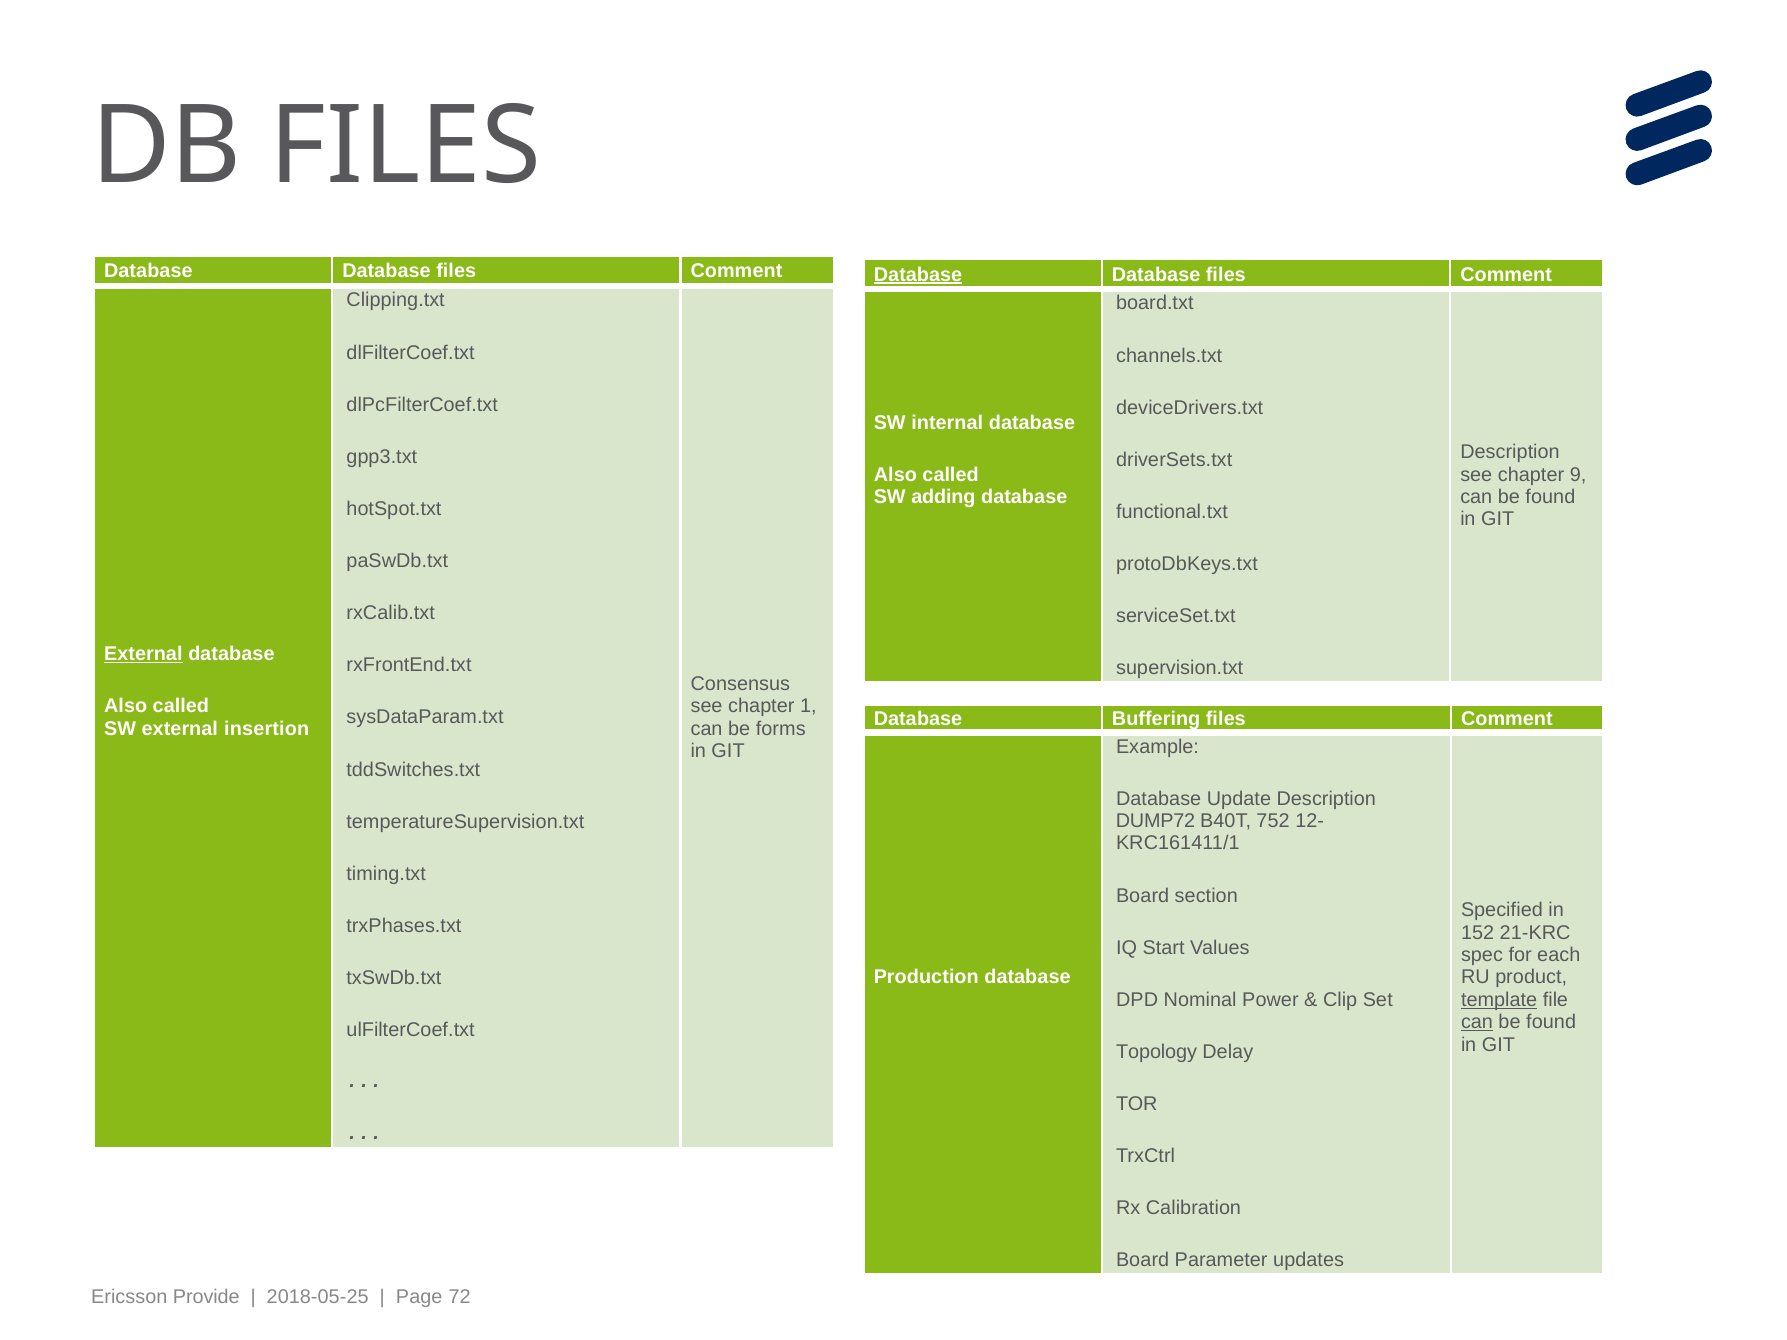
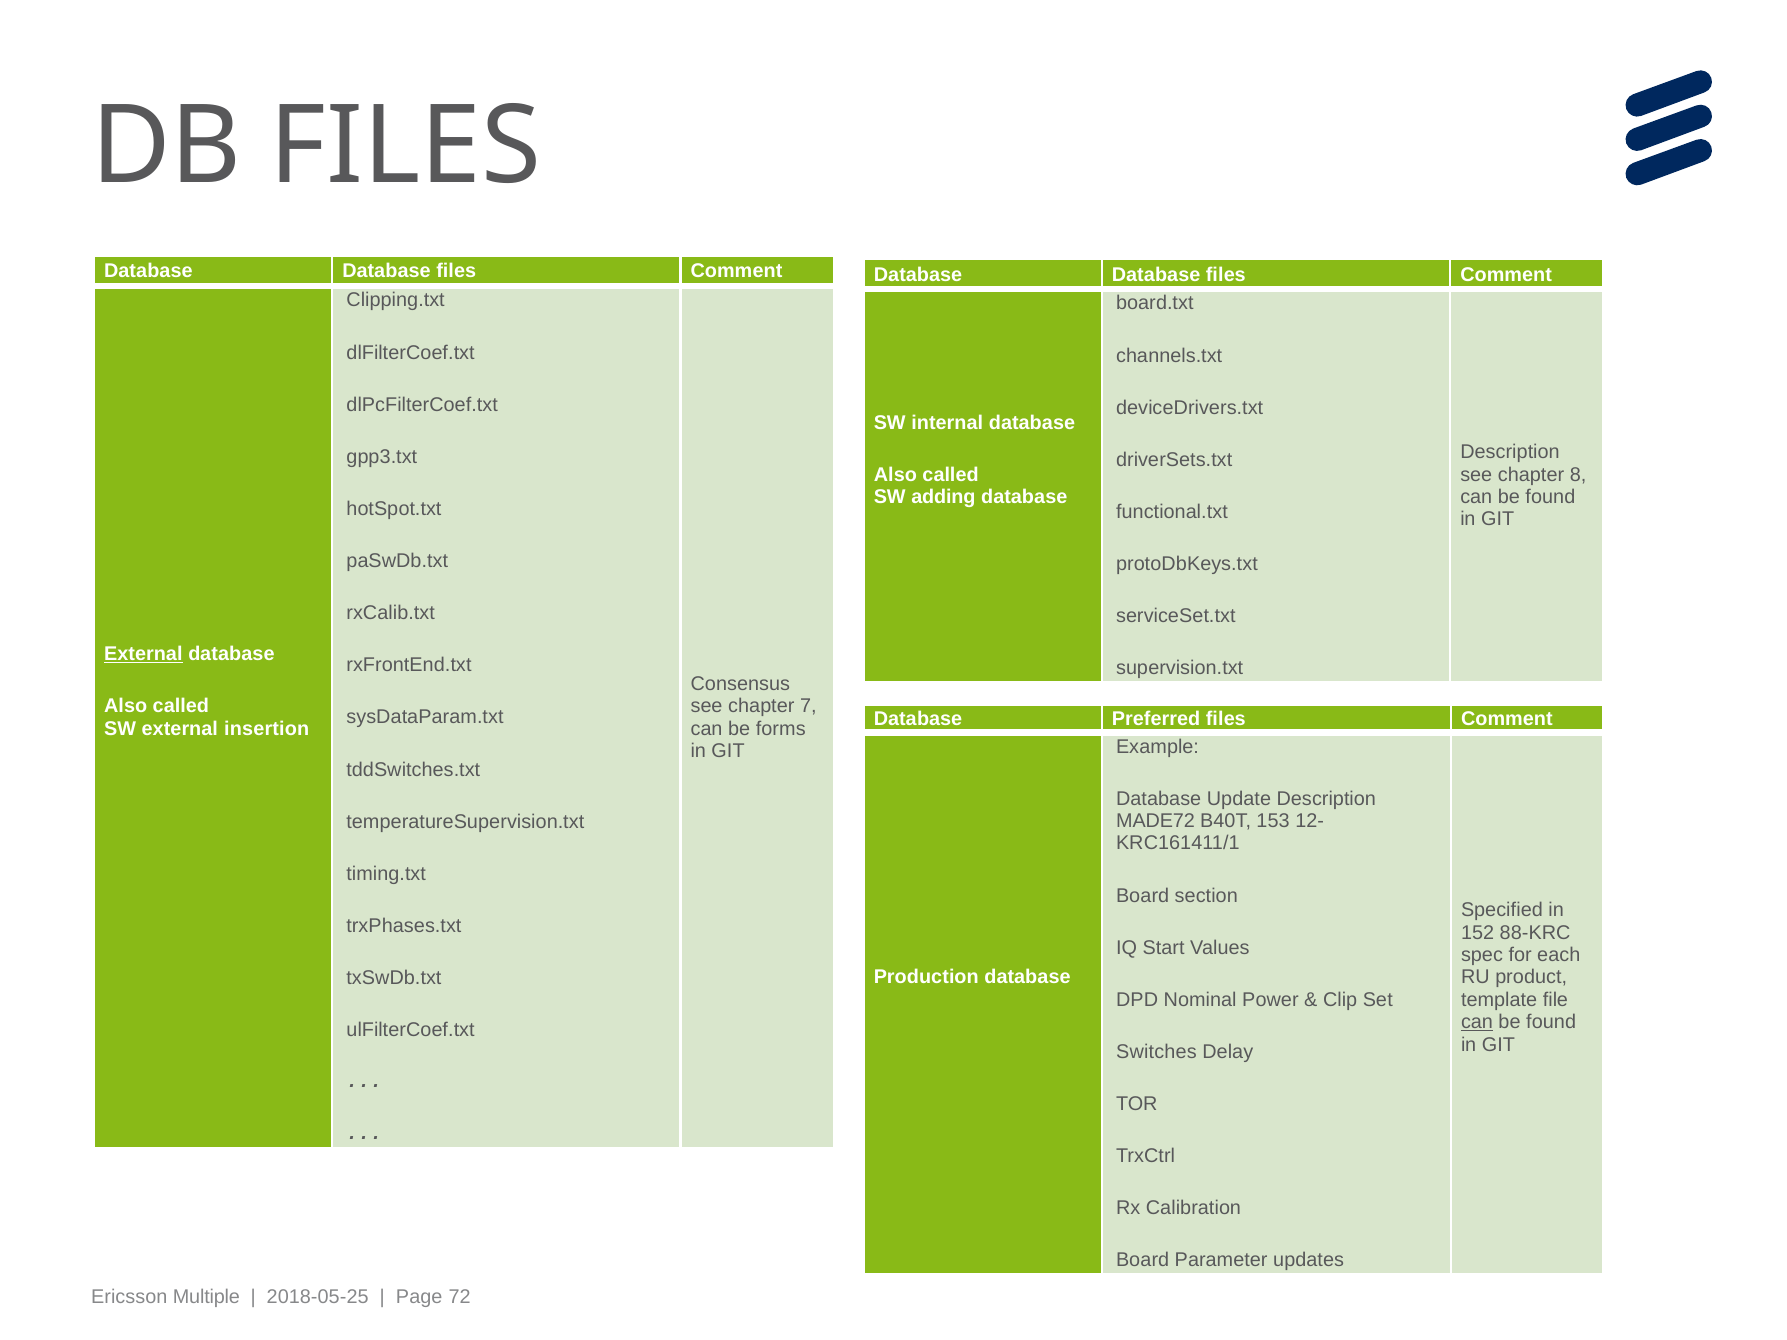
Database underline: present -> none (918, 275)
9: 9 -> 8 (1578, 475)
1: 1 -> 7 (808, 707)
Buffering: Buffering -> Preferred (1156, 719)
DUMP72: DUMP72 -> MADE72 (1156, 821)
752: 752 -> 153 (1273, 821)
21-KRC: 21-KRC -> 88-KRC (1535, 933)
template underline: present -> none (1499, 1000)
Topology: Topology -> Switches (1156, 1052)
Provide: Provide -> Multiple (206, 1297)
